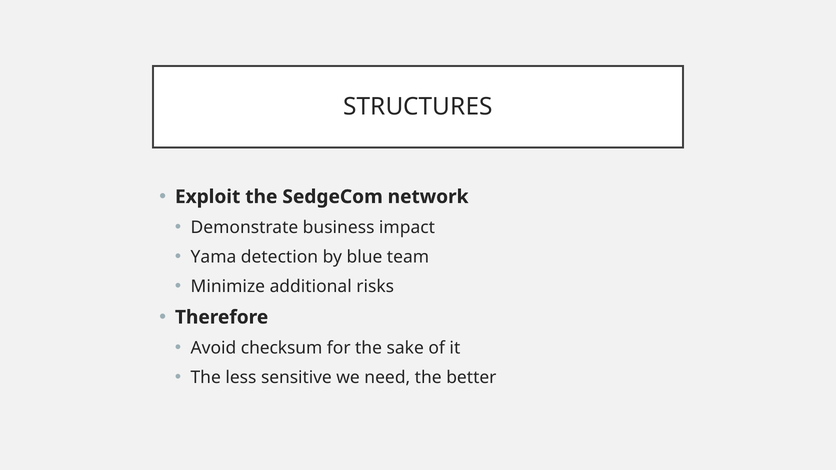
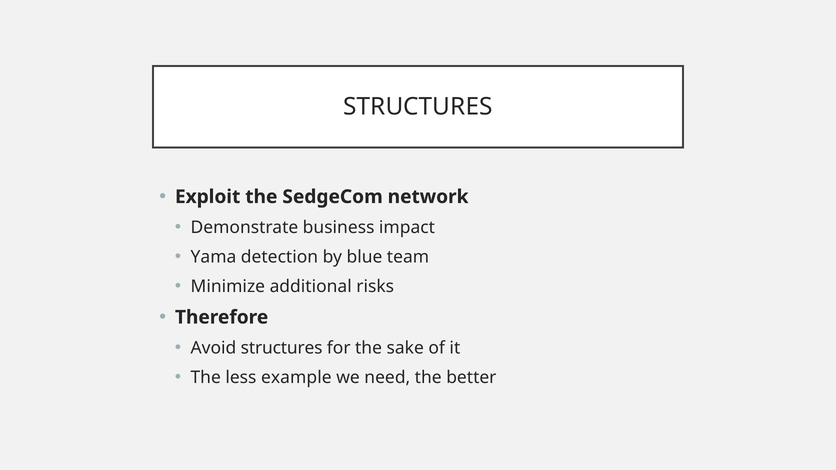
Avoid checksum: checksum -> structures (282, 348)
sensitive: sensitive -> example (296, 378)
